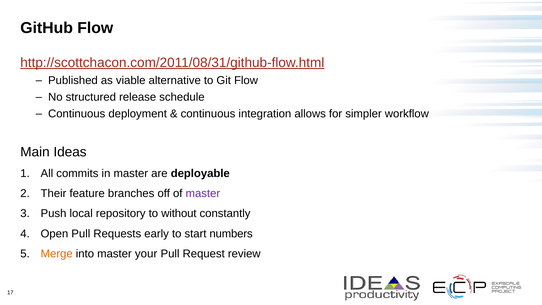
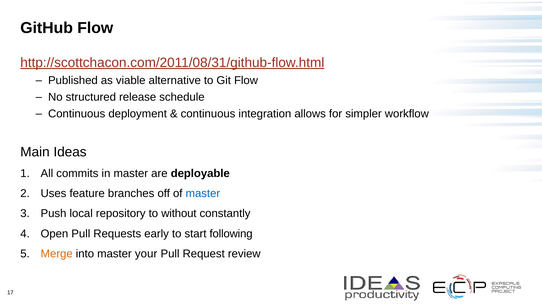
Their: Their -> Uses (54, 193)
master colour: purple -> blue (203, 193)
numbers: numbers -> following (231, 234)
